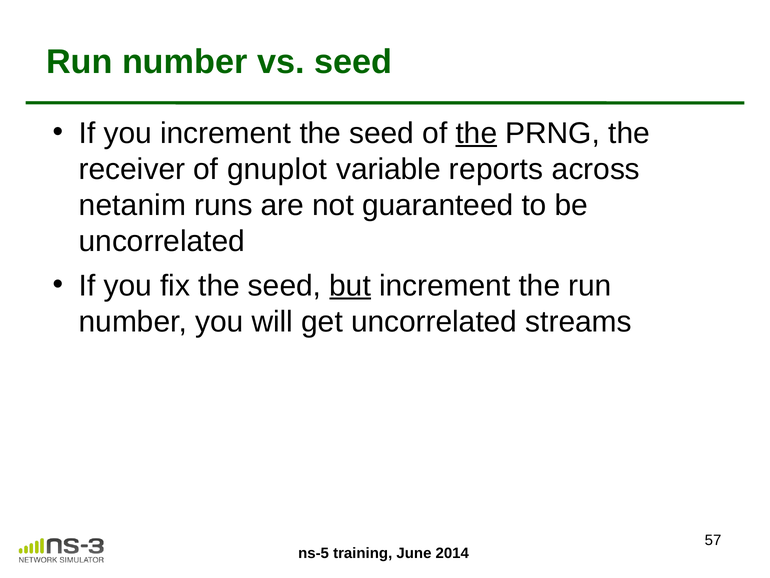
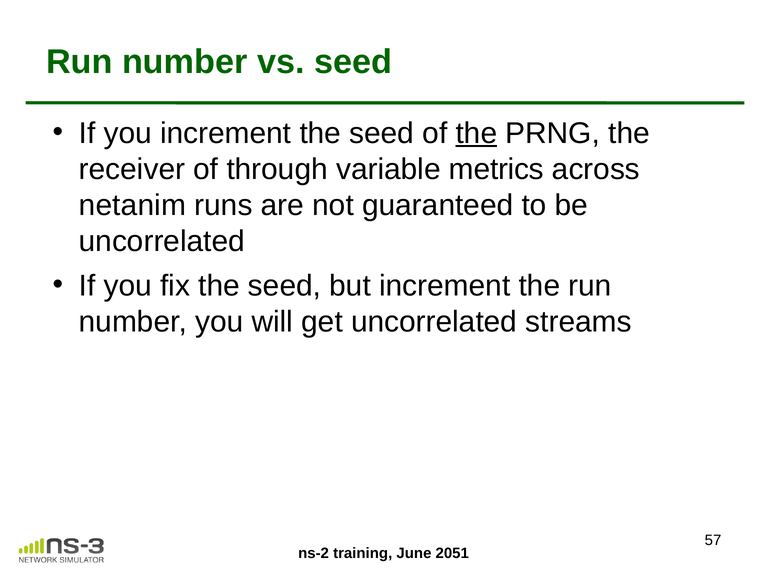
gnuplot: gnuplot -> through (277, 169)
reports: reports -> metrics (496, 169)
but underline: present -> none (350, 285)
ns-5: ns-5 -> ns-2 (314, 553)
2014: 2014 -> 2051 (452, 553)
